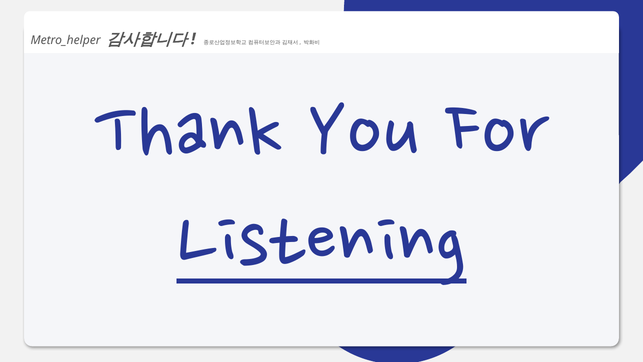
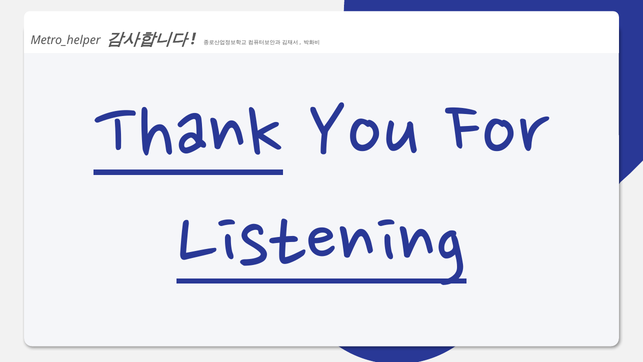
Thank underline: none -> present (188, 133)
